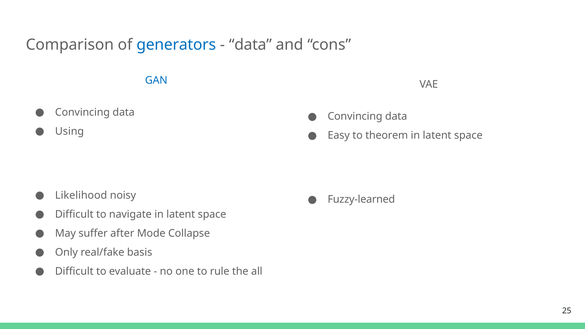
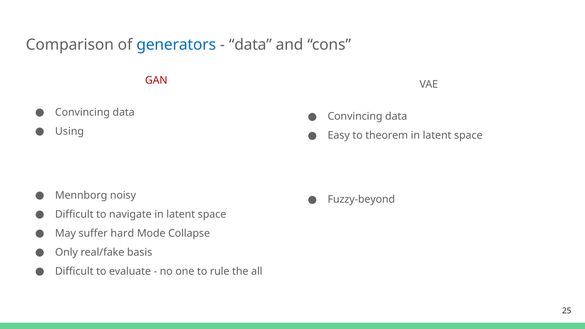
GAN colour: blue -> red (156, 80)
Likelihood: Likelihood -> Mennborg (81, 195)
Fuzzy-learned: Fuzzy-learned -> Fuzzy-beyond (361, 199)
after: after -> hard (122, 233)
